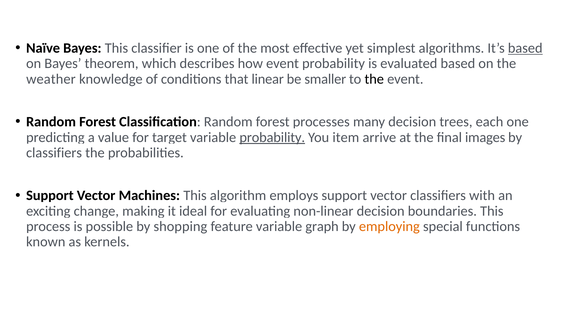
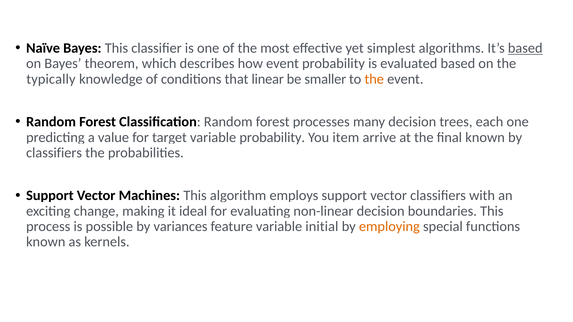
weather: weather -> typically (51, 79)
the colour: black -> orange (374, 79)
probability underline: present -> none (272, 137)
final images: images -> known (485, 137)
shopping: shopping -> variances (180, 227)
graph: graph -> initial (322, 227)
